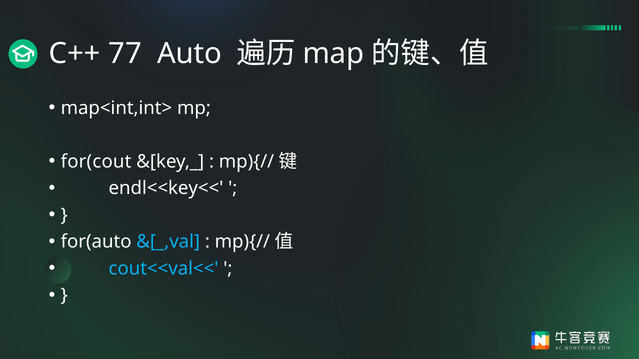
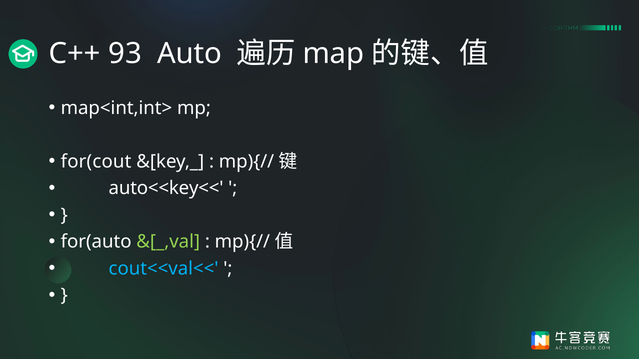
77: 77 -> 93 (125, 54)
endl<<key<<: endl<<key<< -> auto<<key<< (166, 188)
&[_,val colour: light blue -> light green (168, 242)
